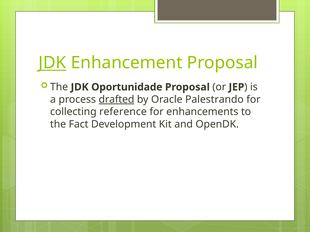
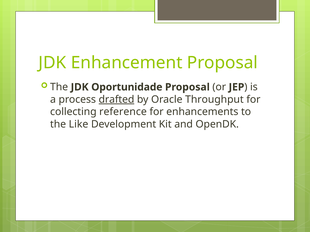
JDK underline: present -> none (52, 63)
Palestrando: Palestrando -> Throughput (214, 100)
Fact: Fact -> Like (79, 124)
